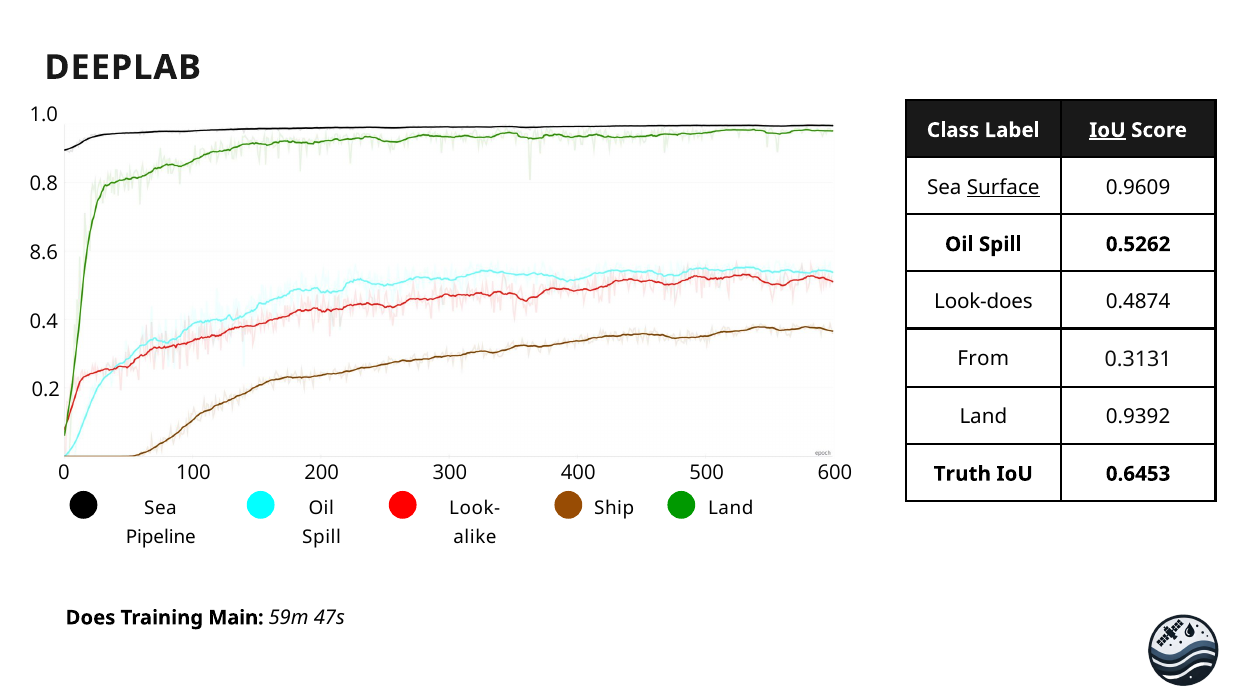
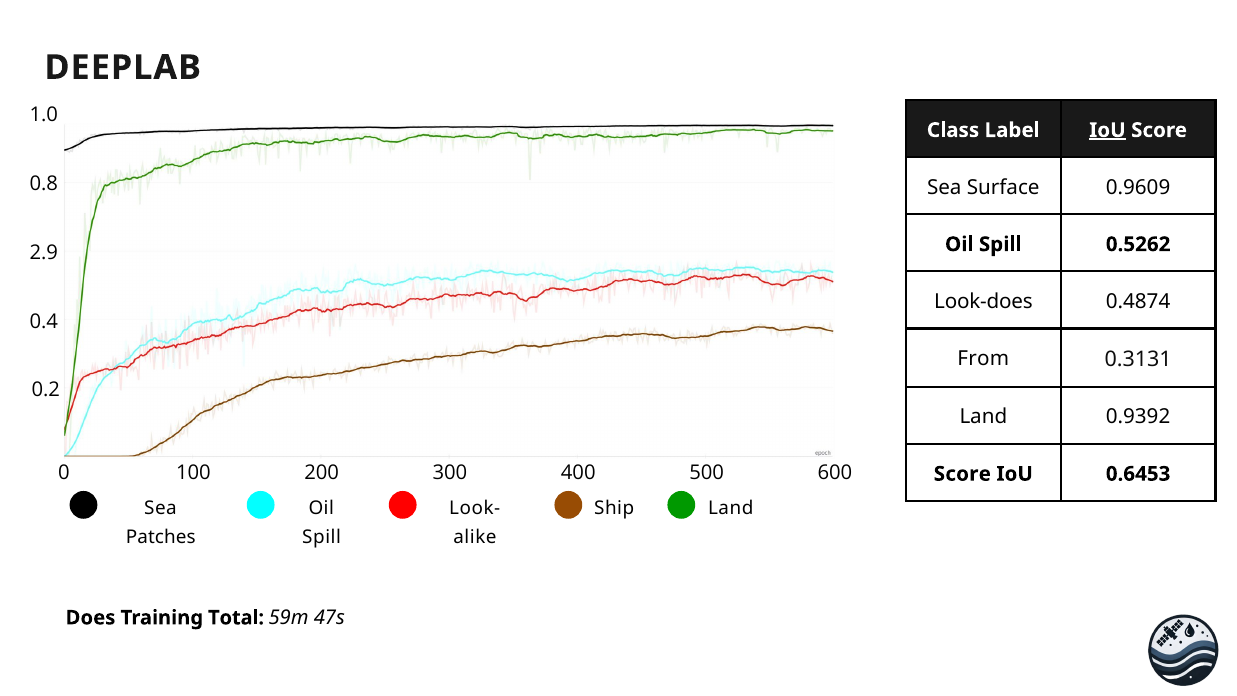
Surface underline: present -> none (1003, 187)
8.6: 8.6 -> 2.9 (44, 253)
Truth: Truth -> Score (962, 474)
Pipeline: Pipeline -> Patches (161, 537)
Main: Main -> Total (236, 618)
